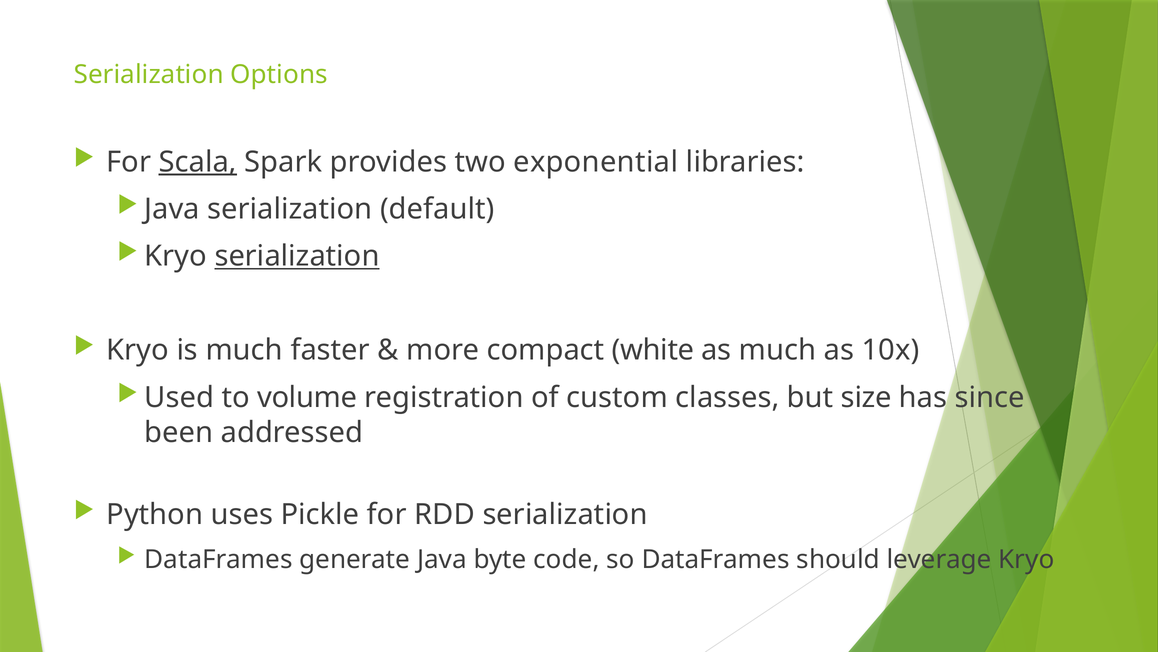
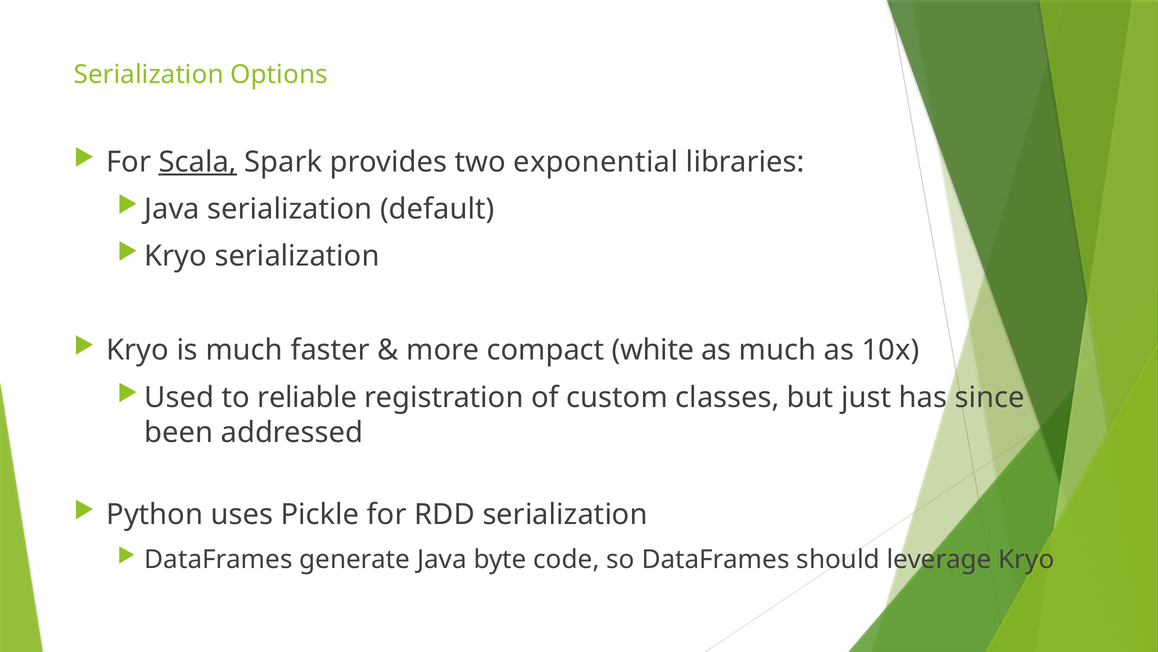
serialization underline: present -> none (297, 256)
volume: volume -> reliable (307, 397)
size: size -> just (866, 397)
